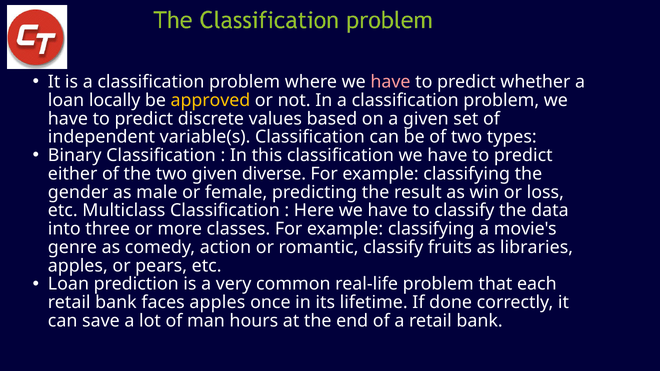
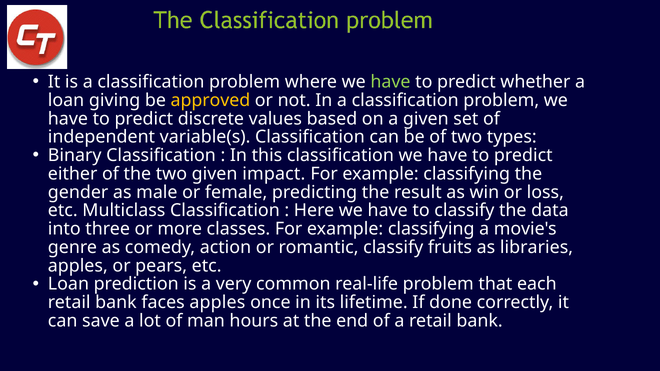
have colour: pink -> light green (390, 82)
locally: locally -> giving (115, 100)
diverse: diverse -> impact (274, 174)
